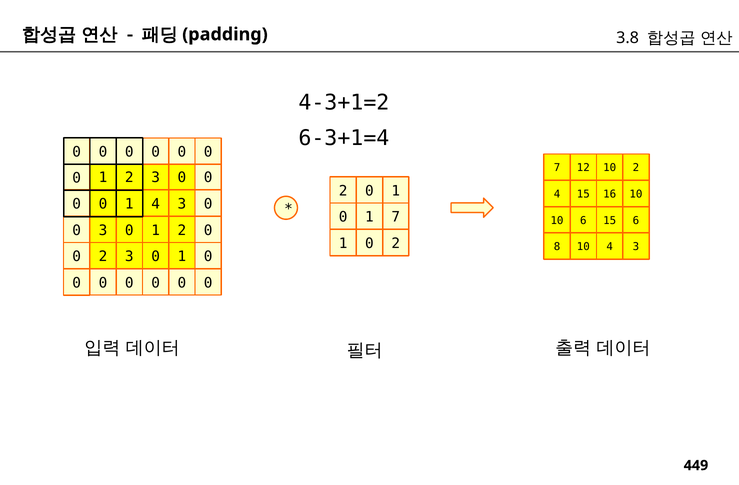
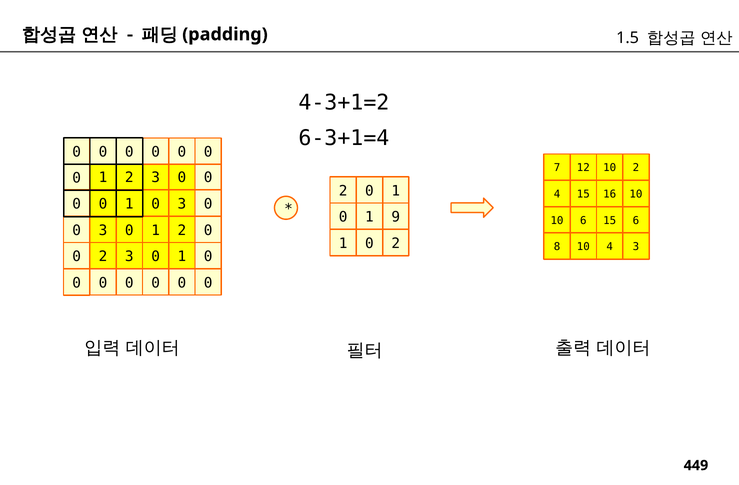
3.8: 3.8 -> 1.5 (628, 38)
4: 4 -> 0 (156, 204)
1 7: 7 -> 9 (396, 217)
